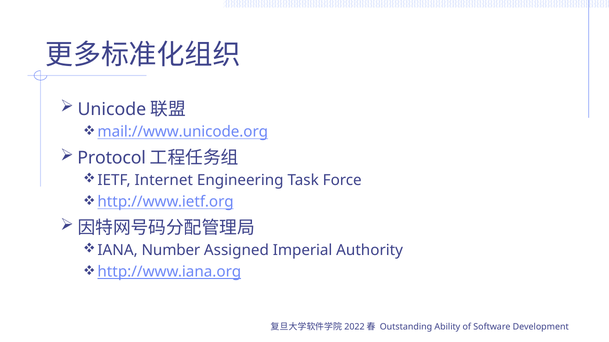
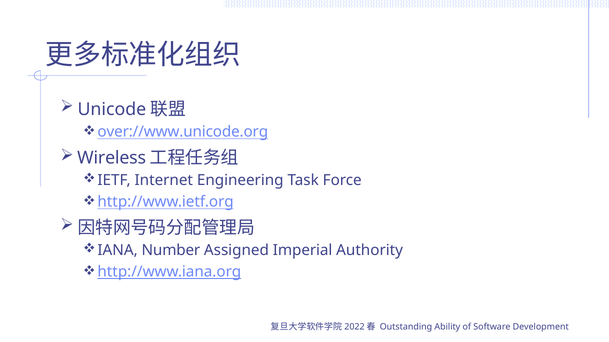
mail://www.unicode.org: mail://www.unicode.org -> over://www.unicode.org (183, 132)
Protocol: Protocol -> Wireless (112, 158)
